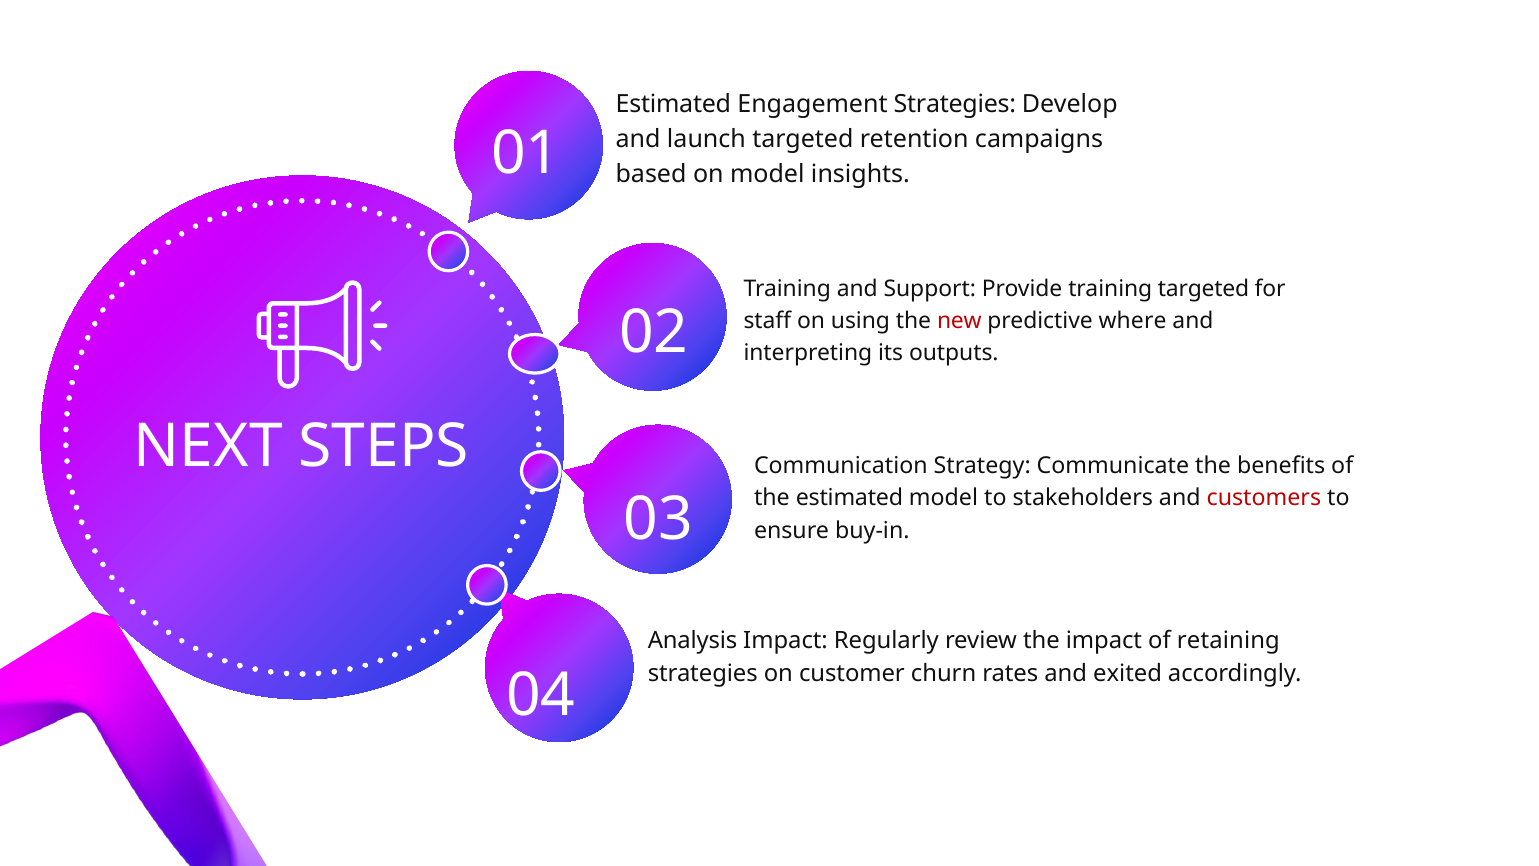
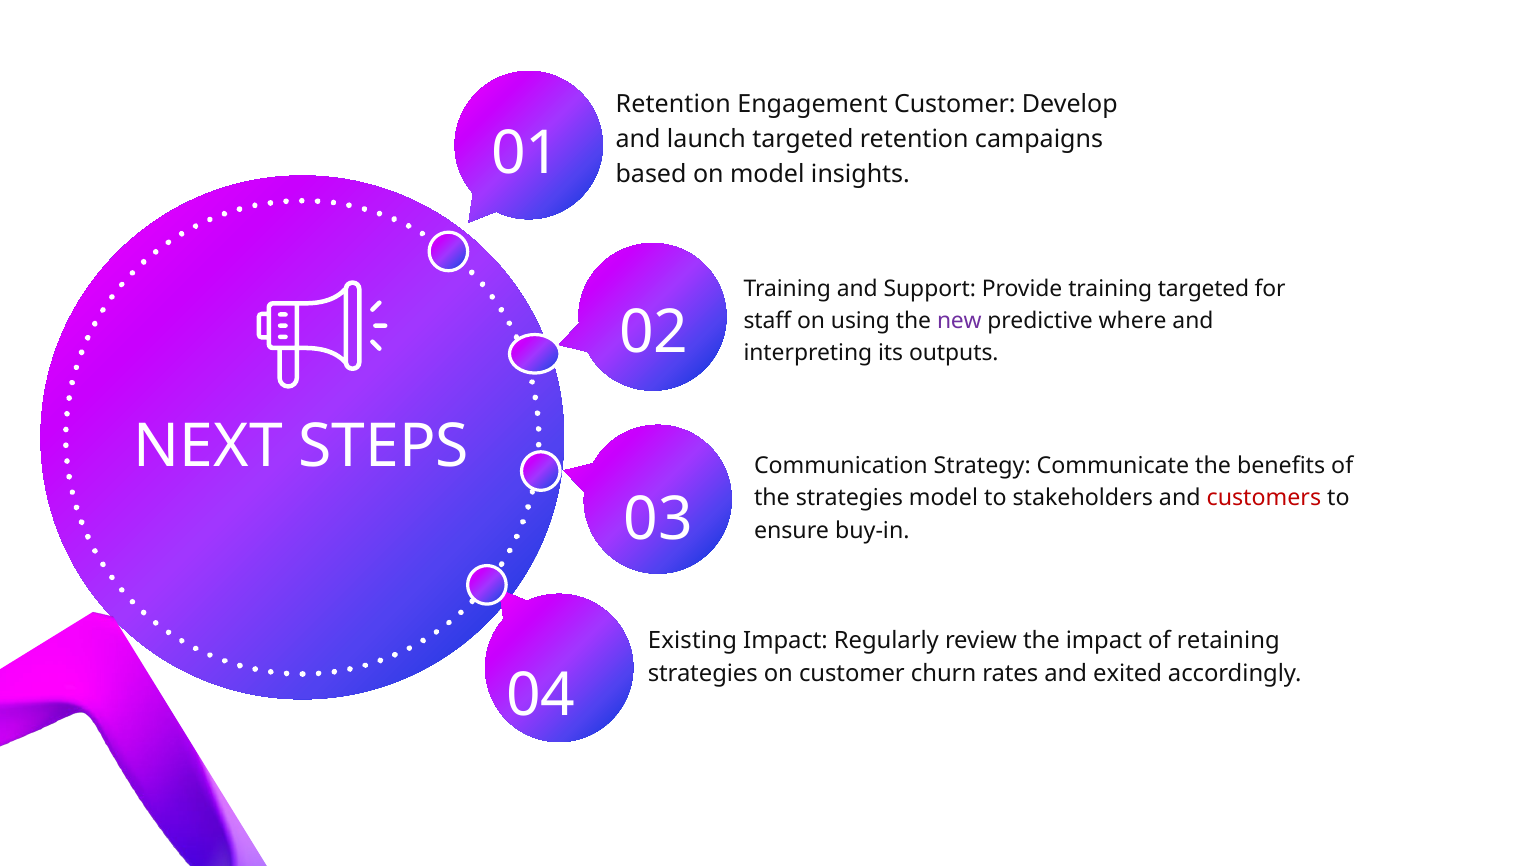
Estimated: Estimated -> Retention (673, 104)
Engagement Strategies: Strategies -> Customer (955, 104)
new colour: red -> purple (959, 321)
the estimated: estimated -> strategies (849, 498)
Analysis: Analysis -> Existing (692, 640)
